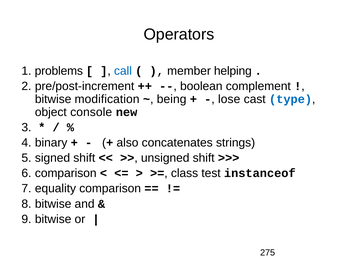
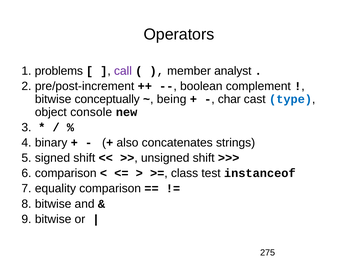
call colour: blue -> purple (123, 71)
helping: helping -> analyst (233, 71)
modification: modification -> conceptually (107, 99)
lose: lose -> char (229, 99)
